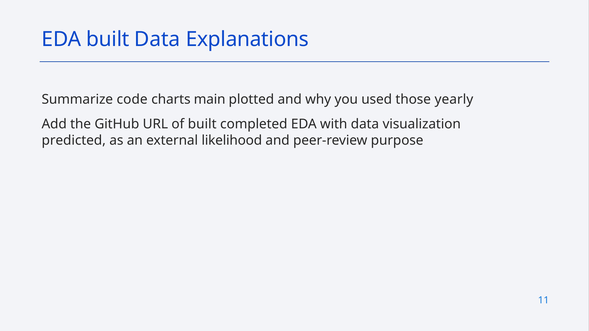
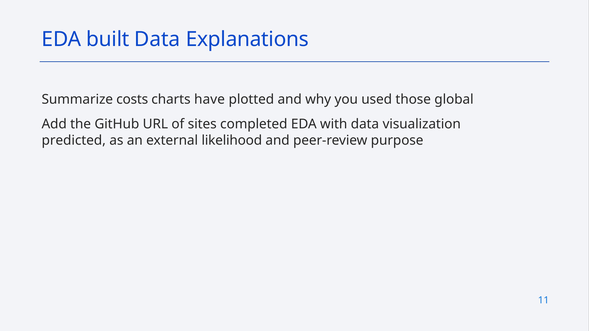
code: code -> costs (132, 99)
main: main -> have (210, 99)
yearly: yearly -> global (454, 99)
of built: built -> sites (202, 124)
